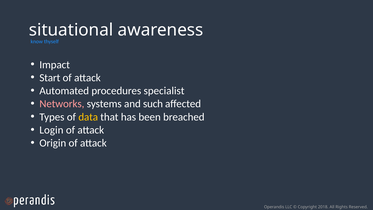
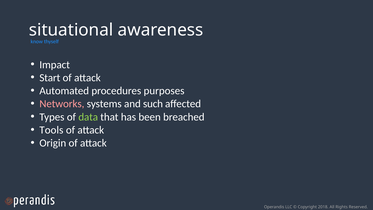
specialist: specialist -> purposes (164, 91)
data colour: yellow -> light green (88, 117)
Login: Login -> Tools (51, 130)
